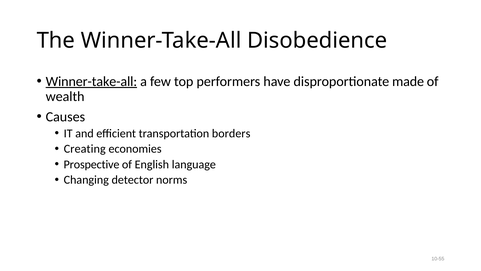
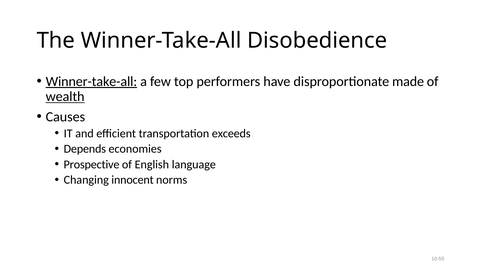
wealth underline: none -> present (65, 96)
borders: borders -> exceeds (231, 133)
Creating: Creating -> Depends (85, 149)
detector: detector -> innocent (133, 180)
